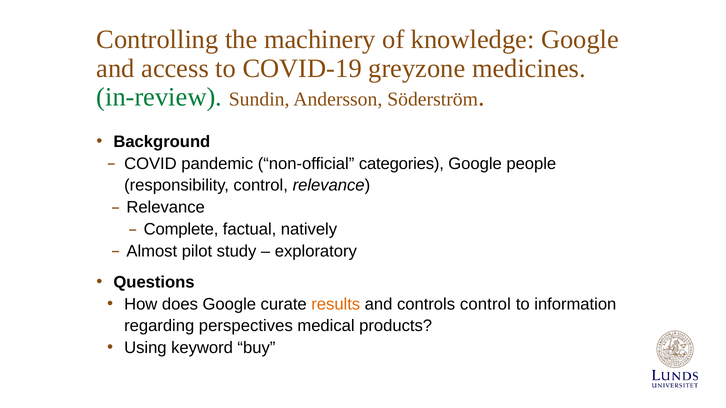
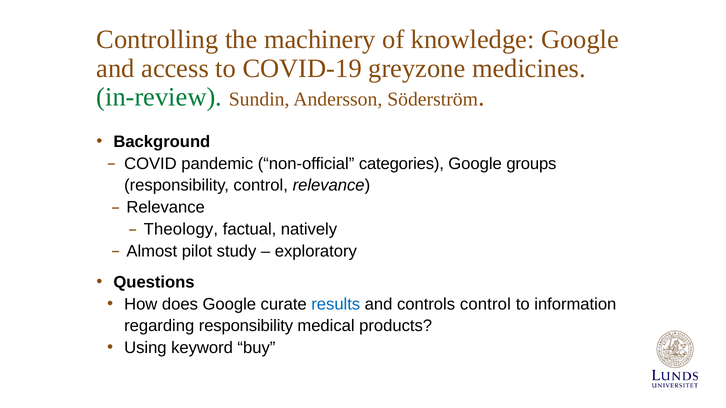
people: people -> groups (531, 164)
Complete: Complete -> Theology (181, 229)
results colour: orange -> blue (336, 304)
regarding perspectives: perspectives -> responsibility (246, 326)
